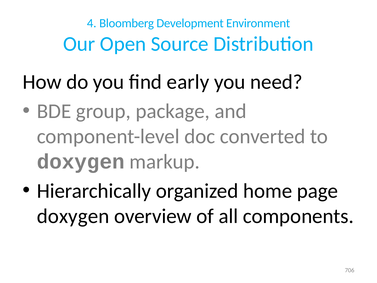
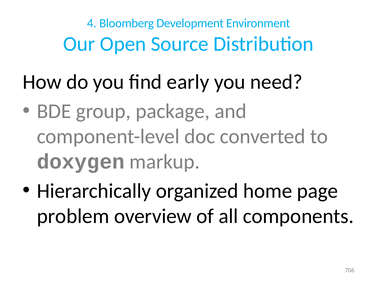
doxygen: doxygen -> problem (73, 216)
